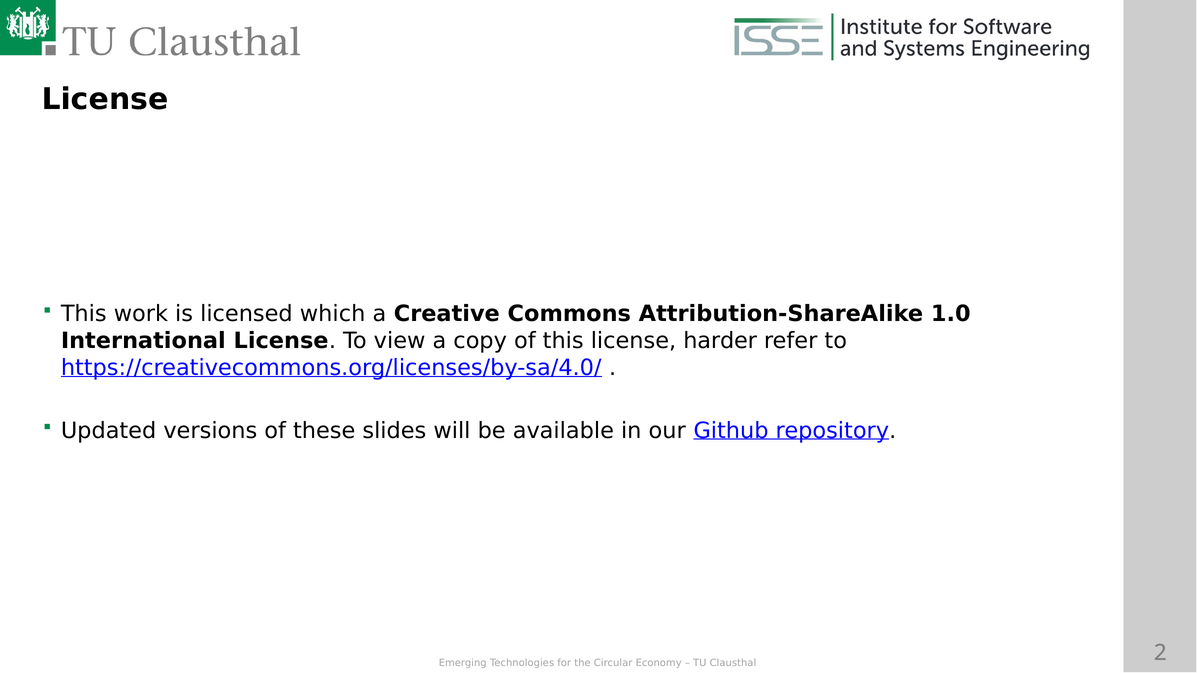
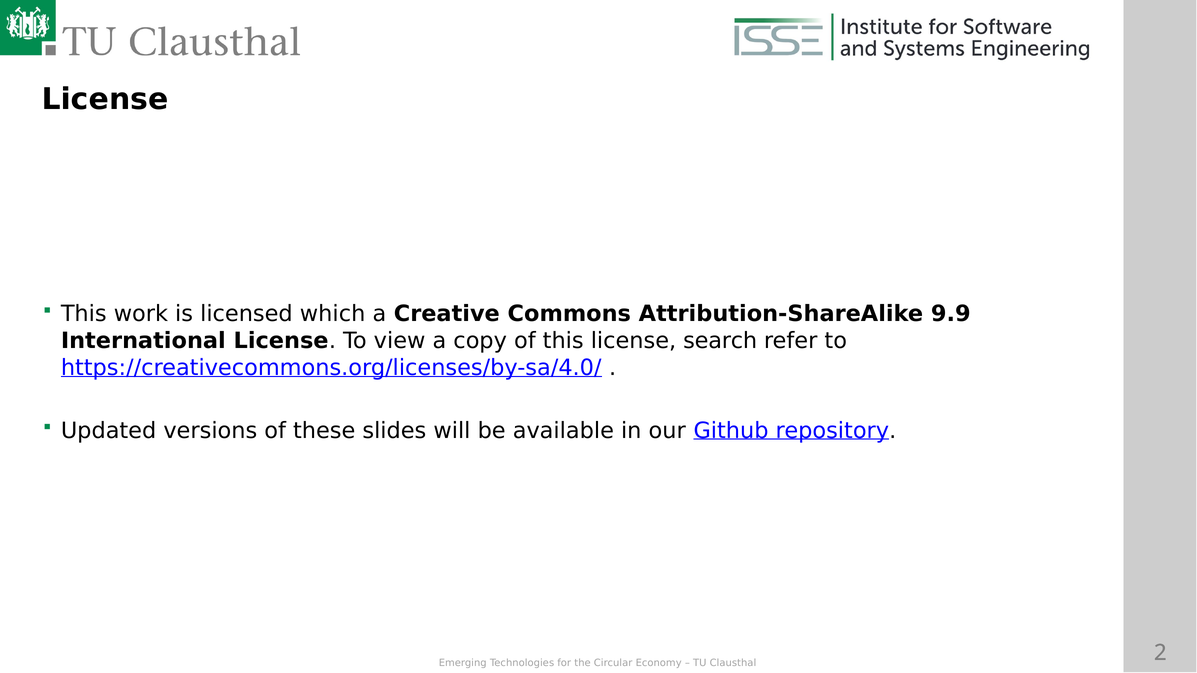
1.0: 1.0 -> 9.9 (951, 314)
harder: harder -> search (720, 341)
